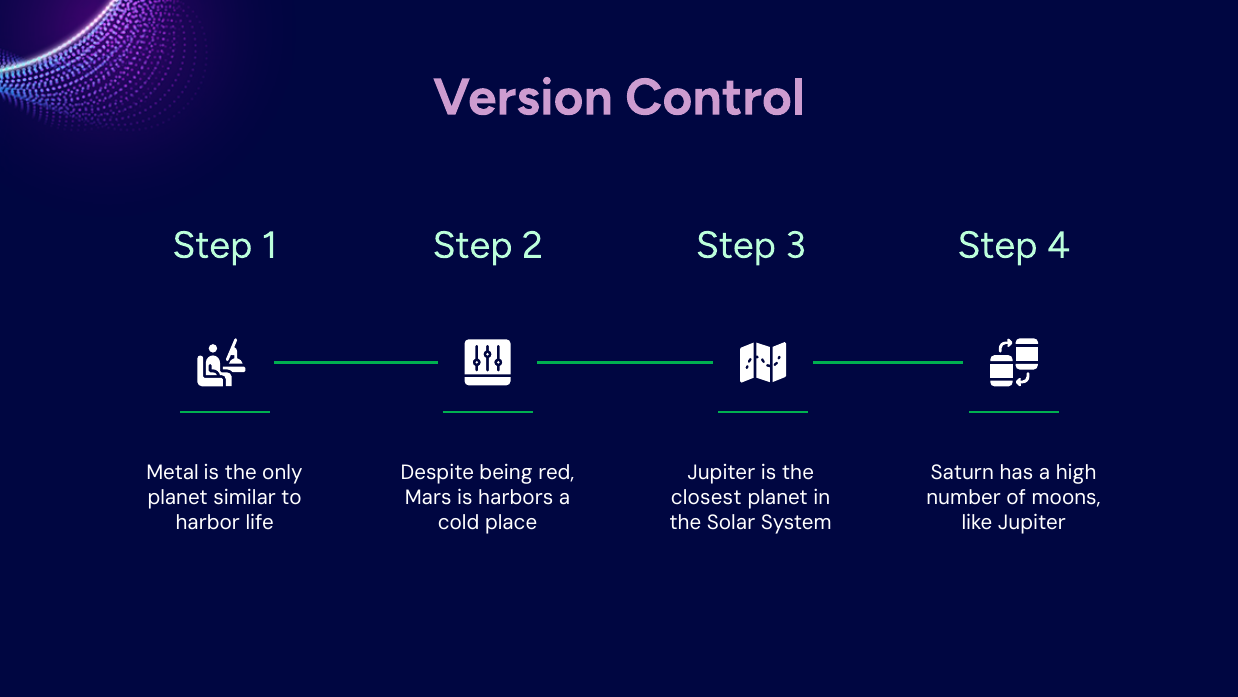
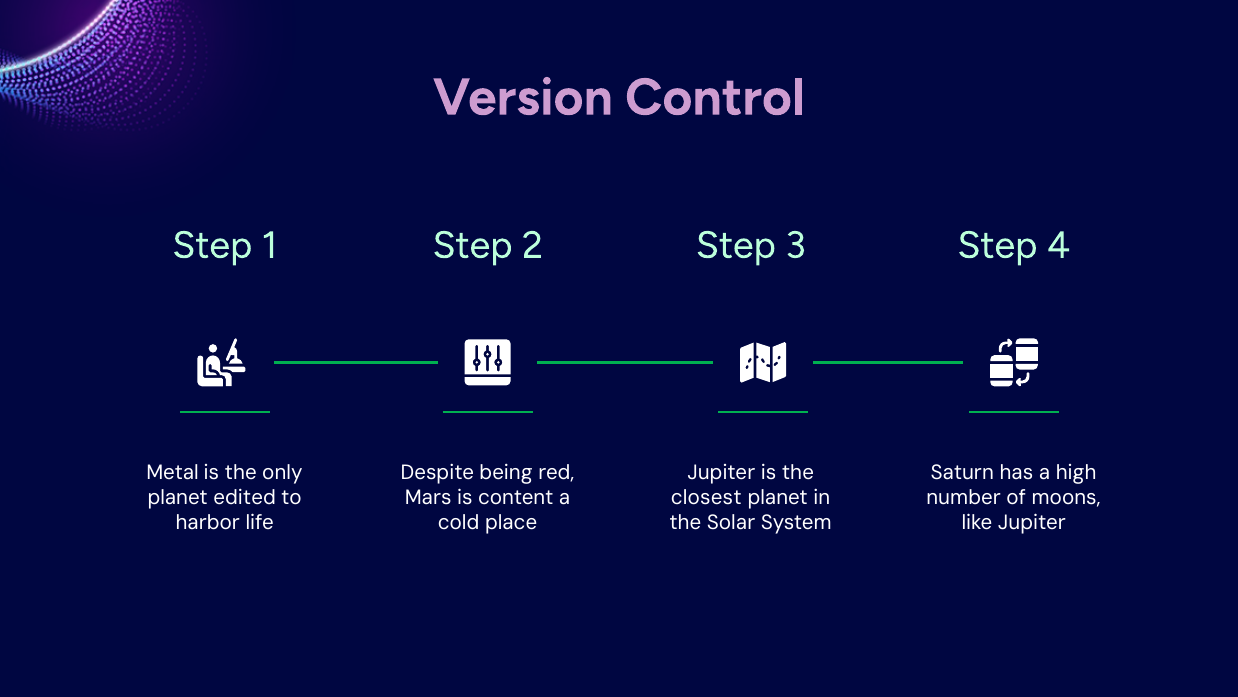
similar: similar -> edited (245, 498)
harbors: harbors -> content (516, 498)
